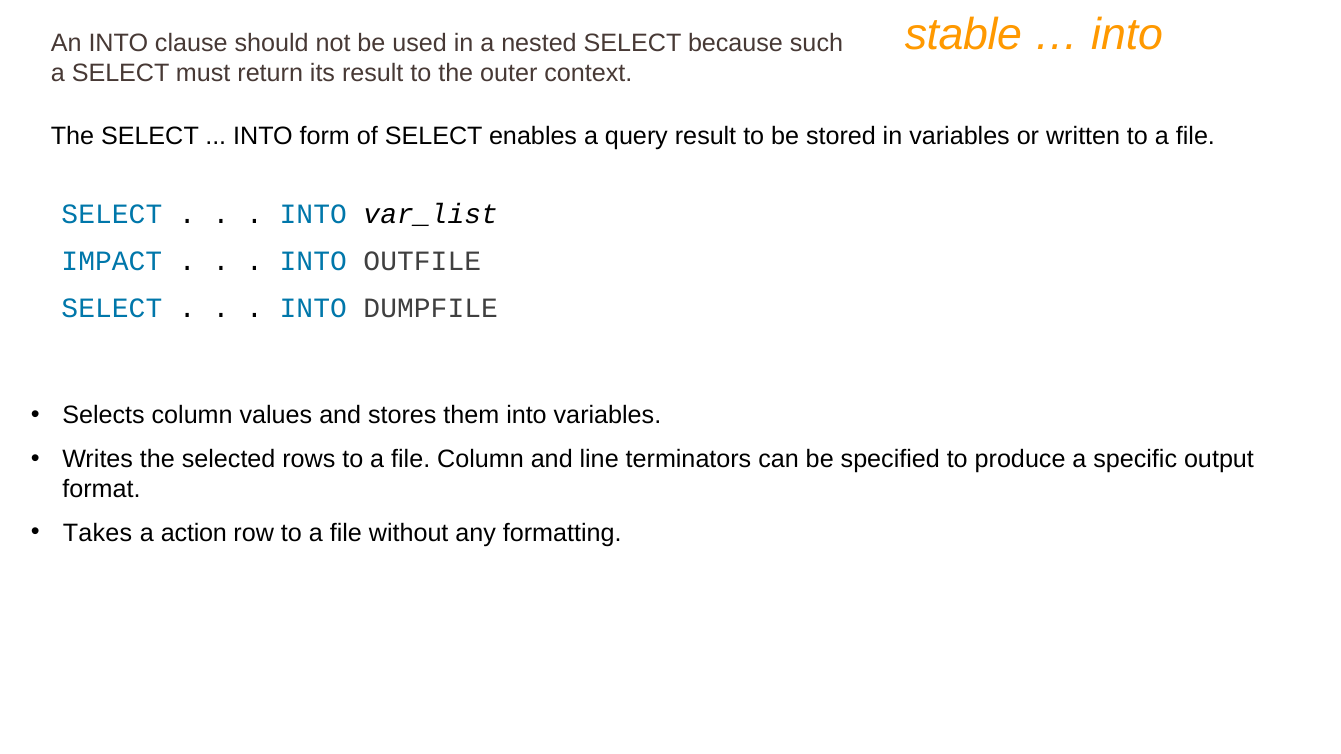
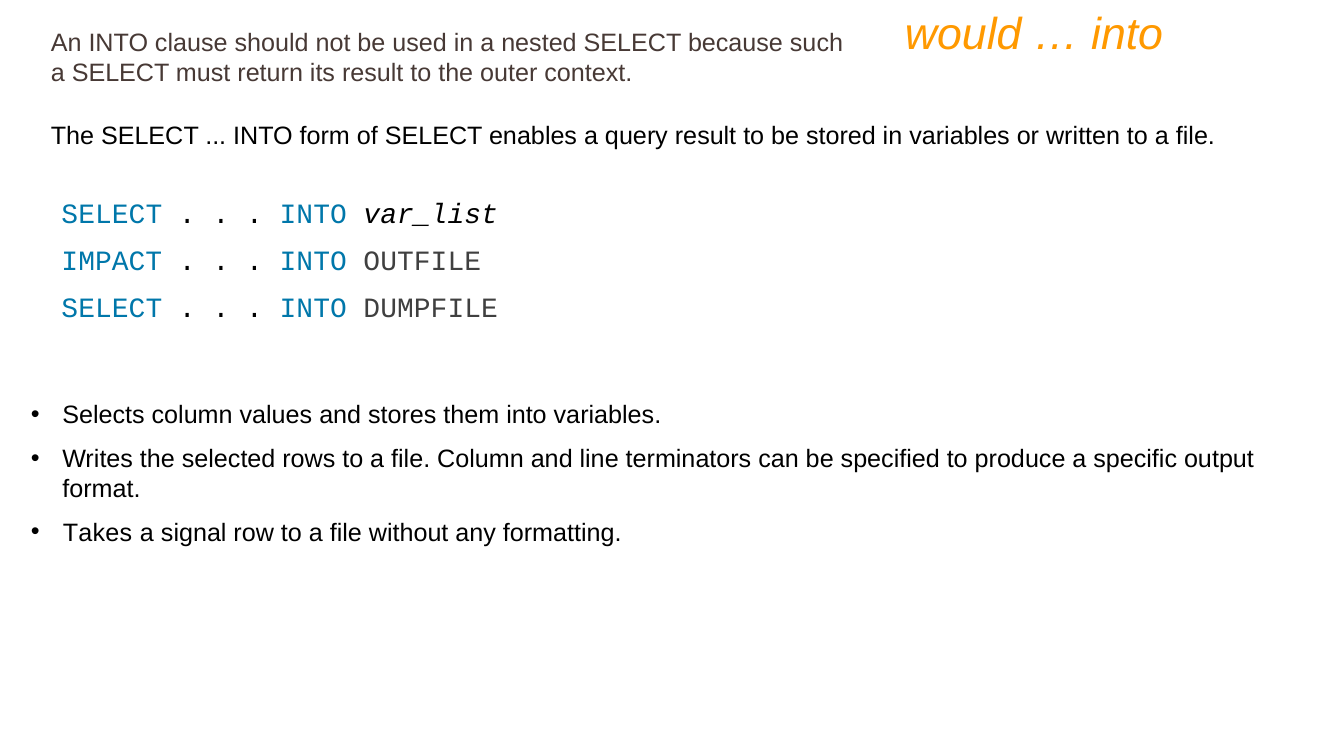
stable: stable -> would (963, 35)
action: action -> signal (194, 533)
